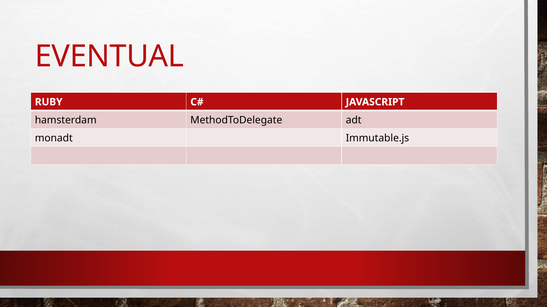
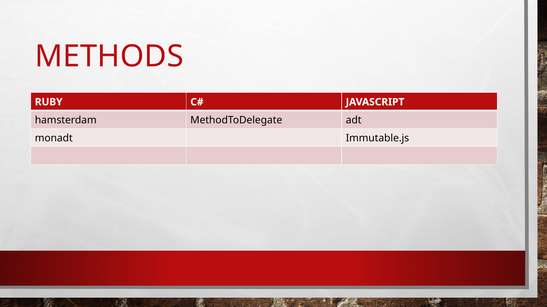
EVENTUAL: EVENTUAL -> METHODS (109, 56)
